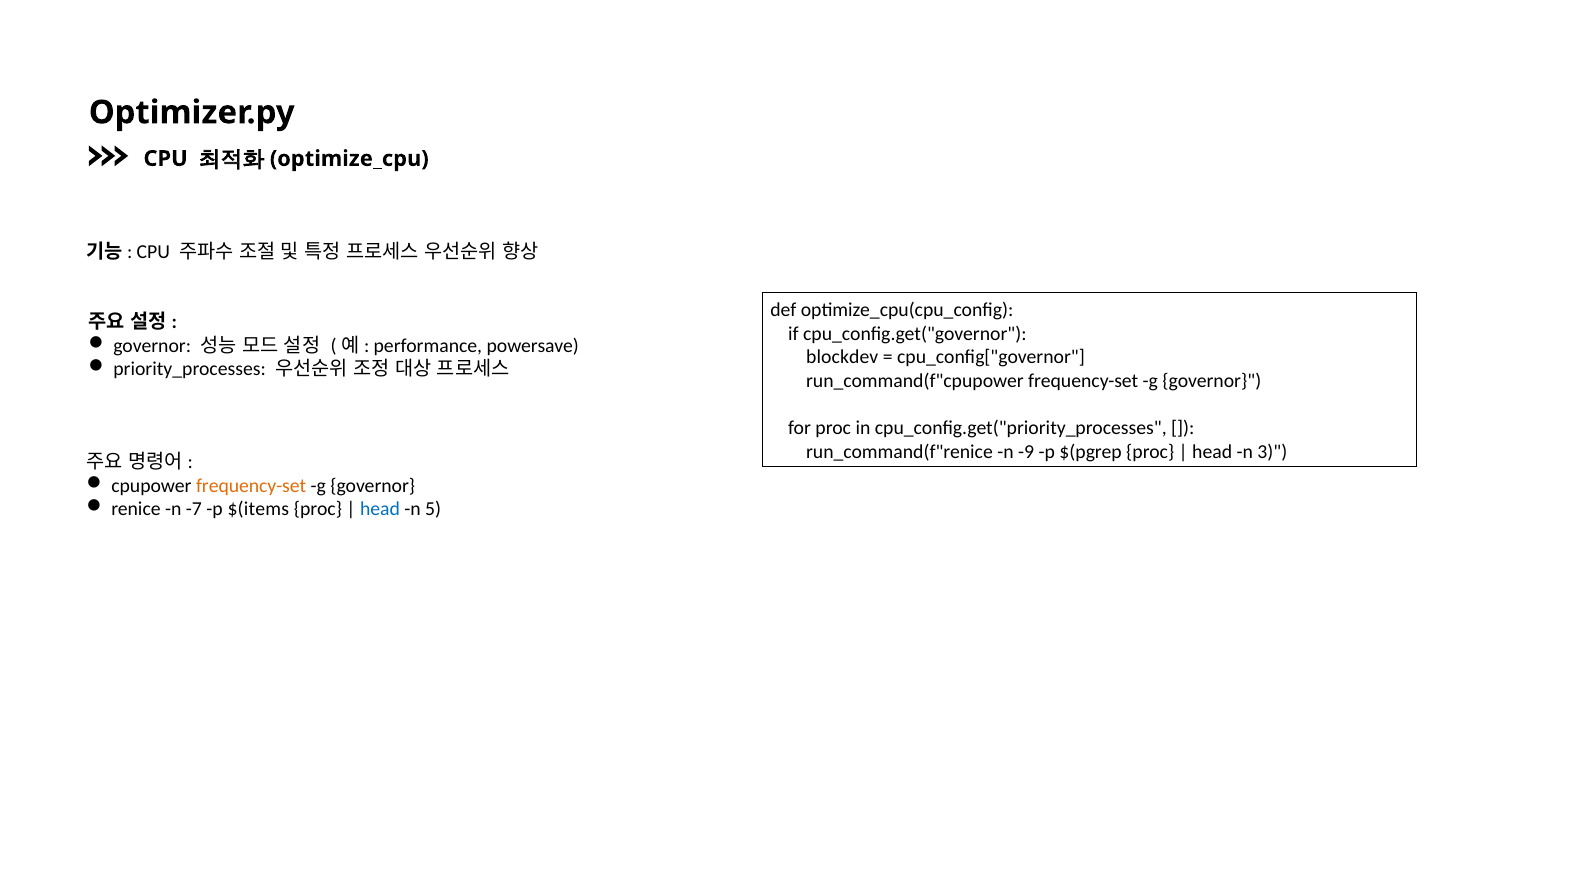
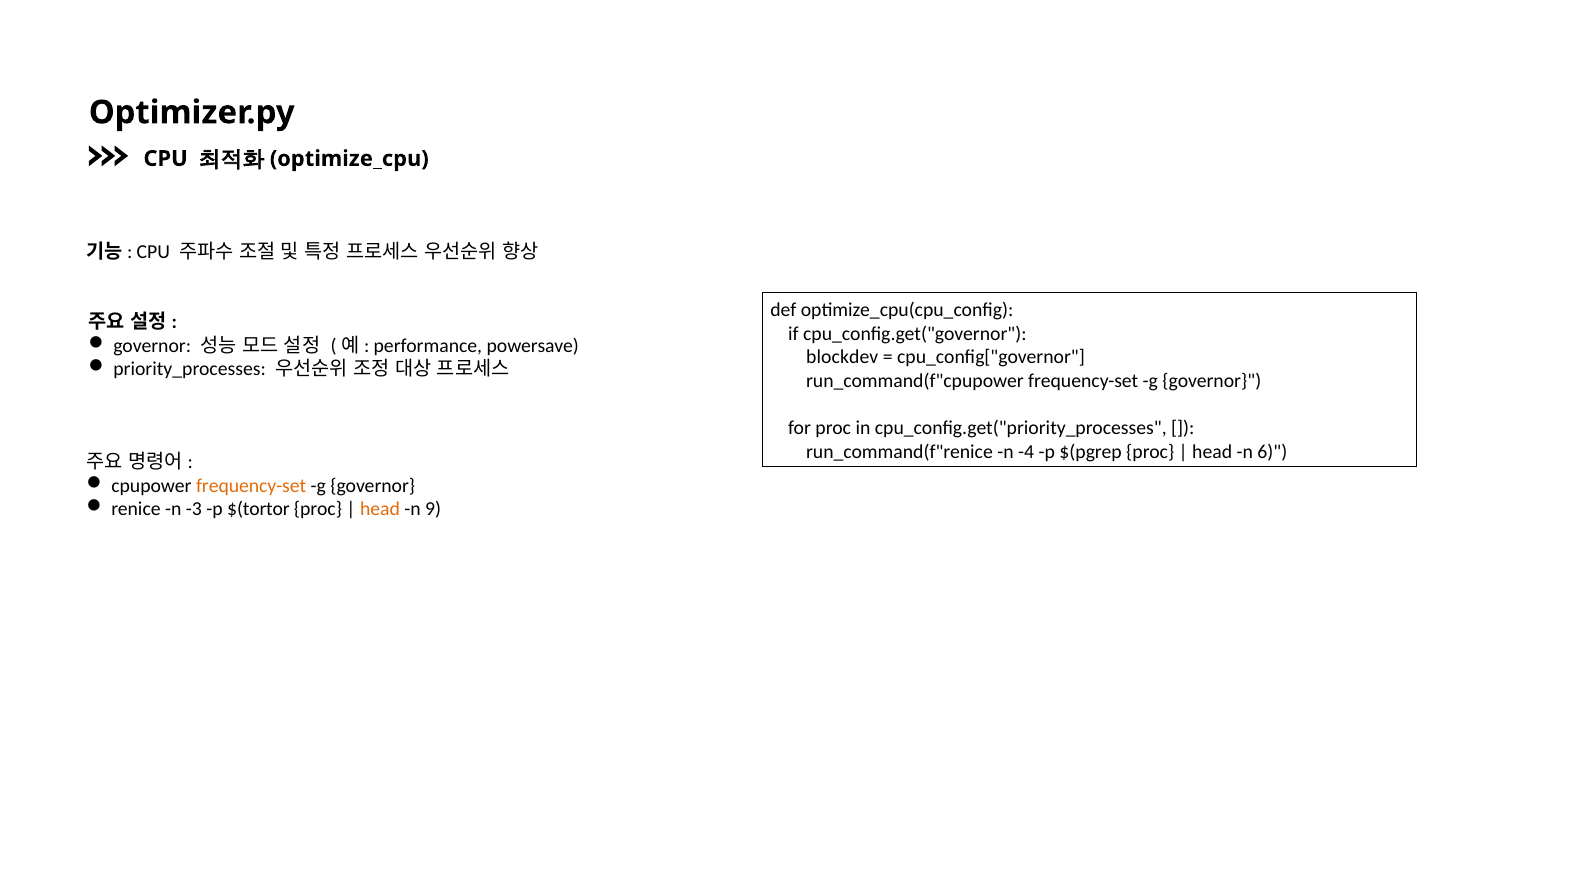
-9: -9 -> -4 (1026, 452)
3: 3 -> 6 (1272, 452)
-7: -7 -> -3 (194, 509)
$(items: $(items -> $(tortor (258, 509)
head colour: blue -> orange (380, 509)
5: 5 -> 9 (433, 509)
